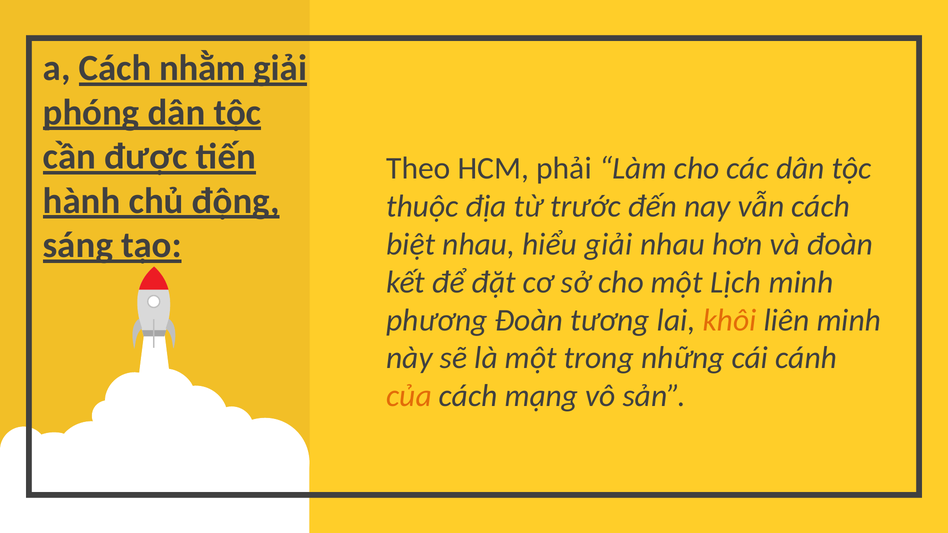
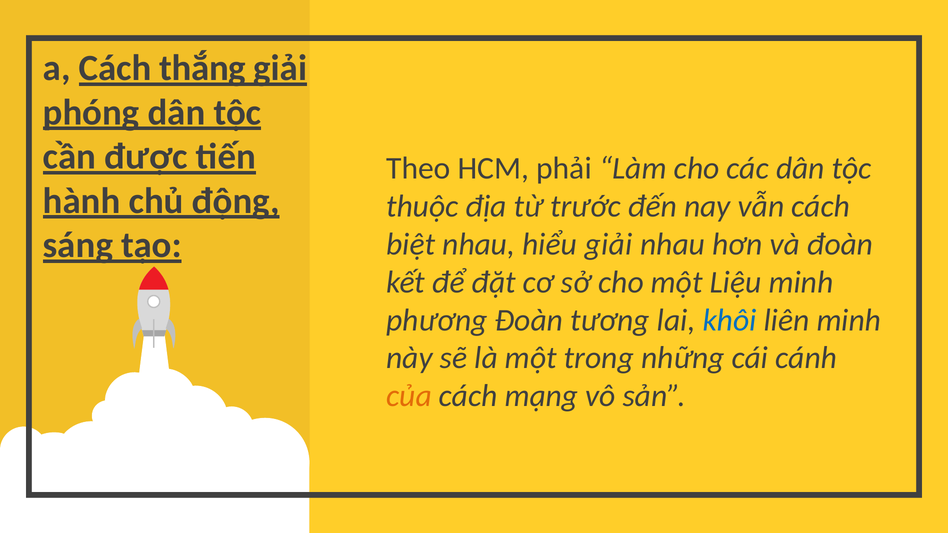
nhằm: nhằm -> thắng (203, 68)
Lịch: Lịch -> Liệu (736, 282)
khôi colour: orange -> blue (730, 320)
